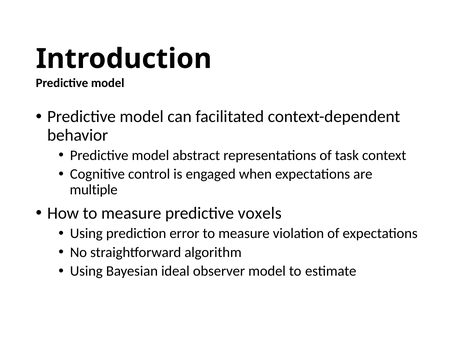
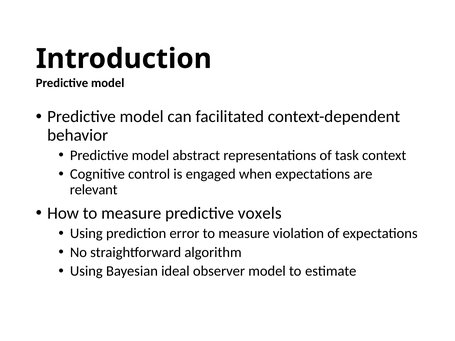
multiple: multiple -> relevant (94, 190)
